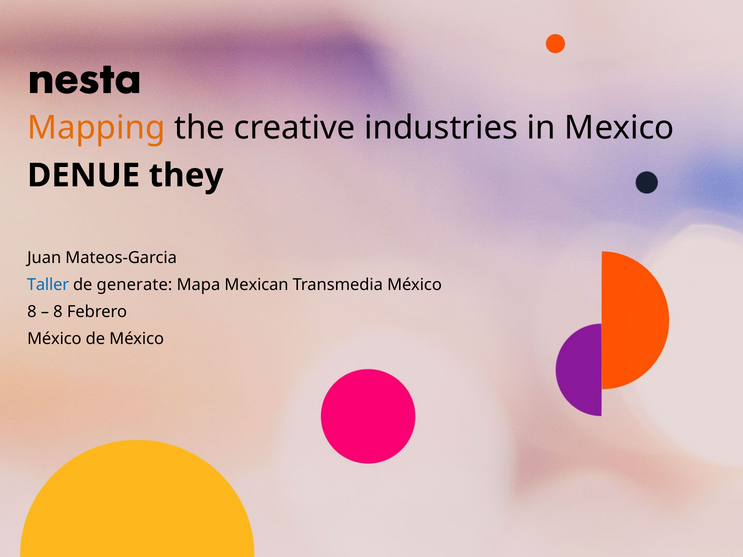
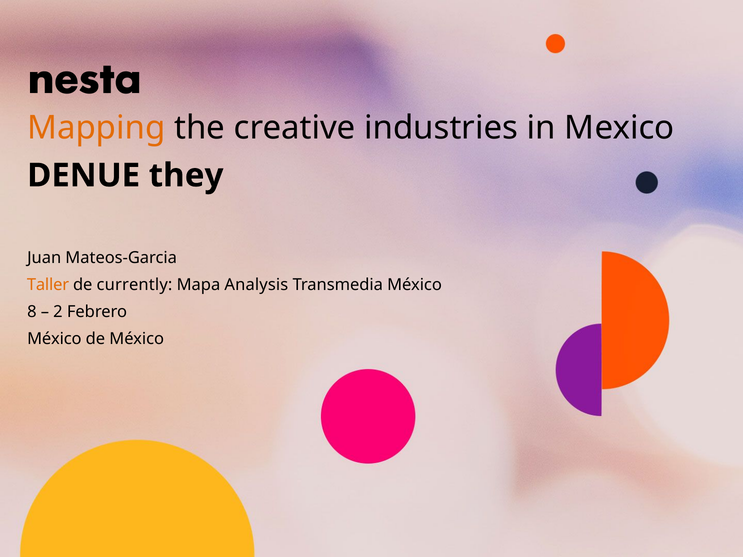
Taller colour: blue -> orange (48, 285)
generate: generate -> currently (134, 285)
Mexican: Mexican -> Analysis (256, 285)
8: 8 -> 2 (58, 312)
